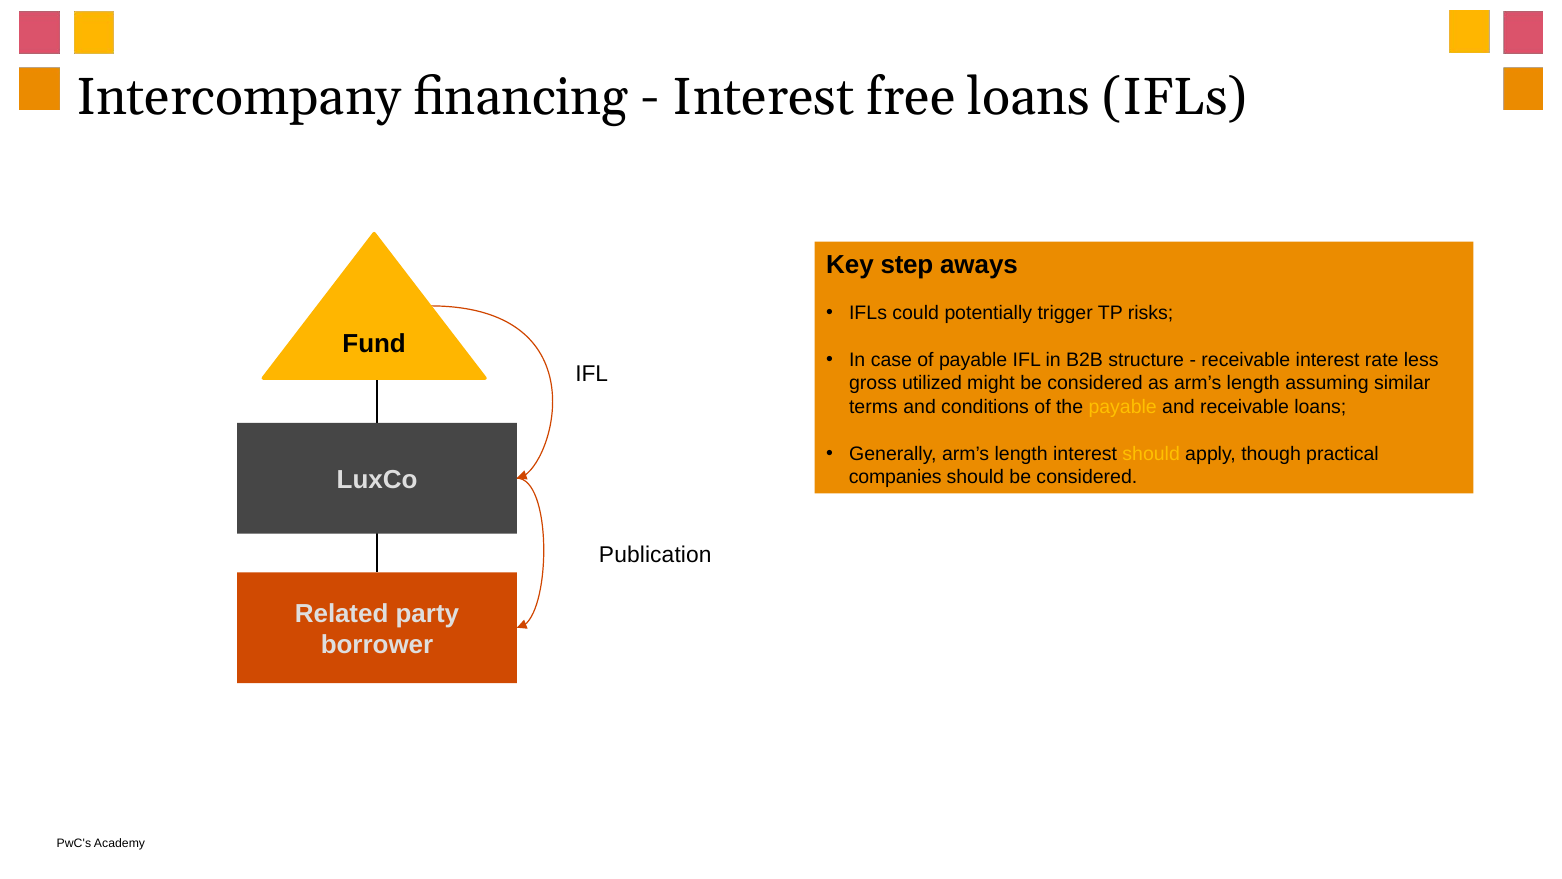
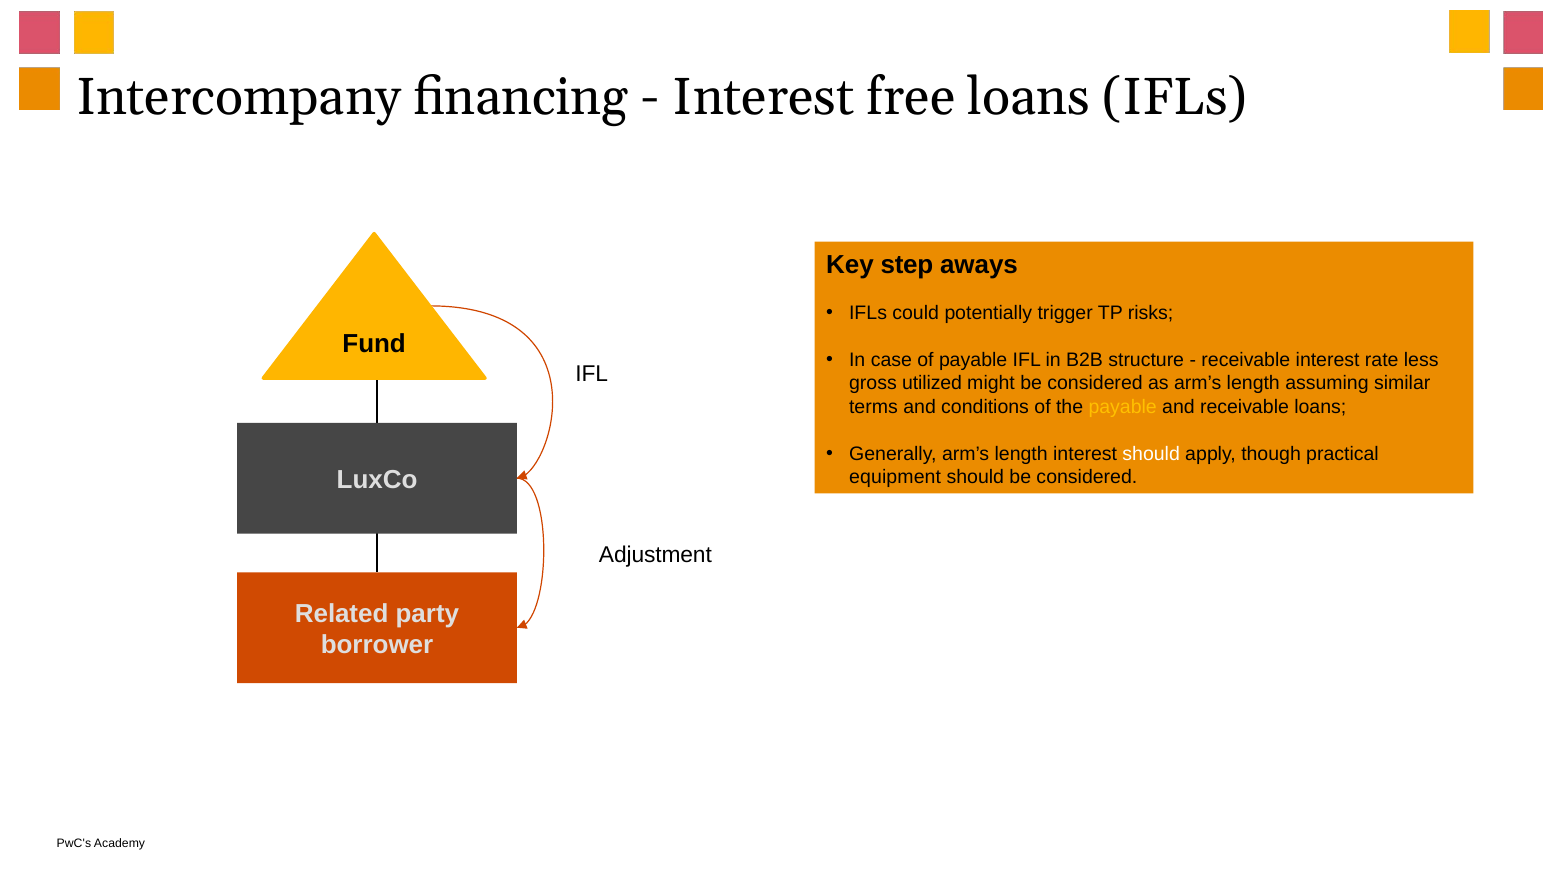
should colour: yellow -> white (1151, 454)
companies: companies -> equipment (895, 477)
Publication: Publication -> Adjustment (655, 555)
